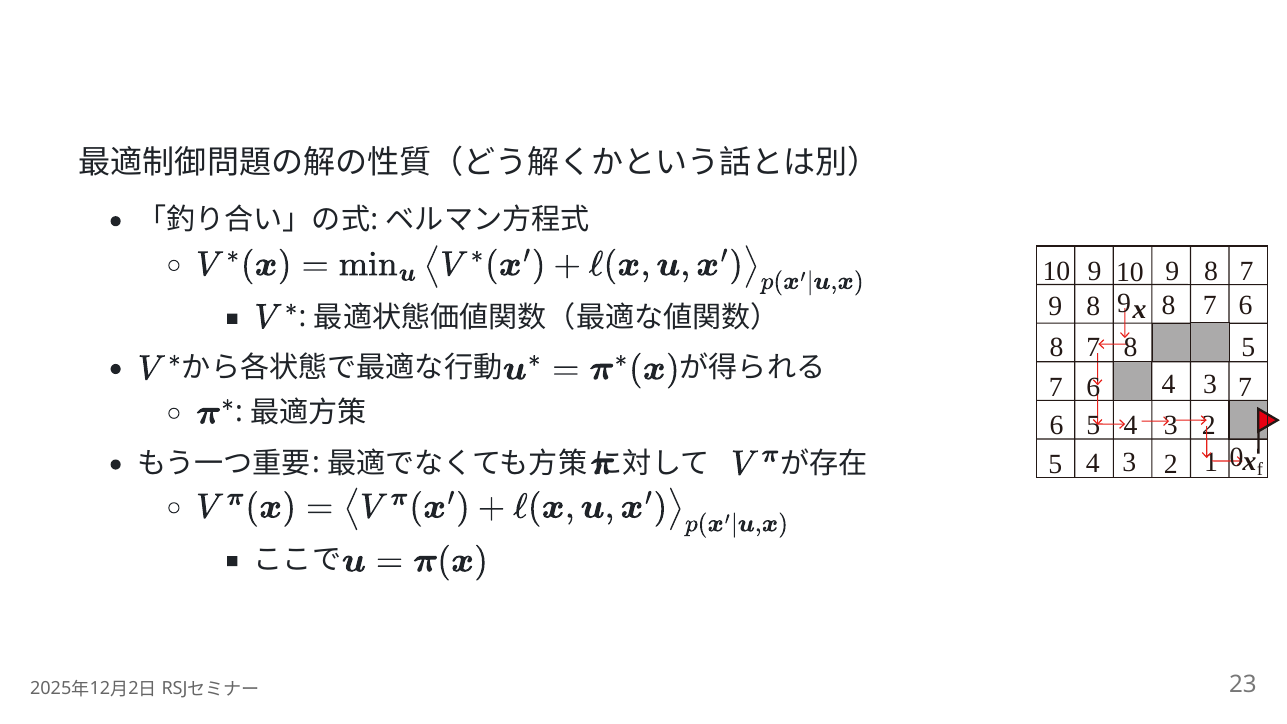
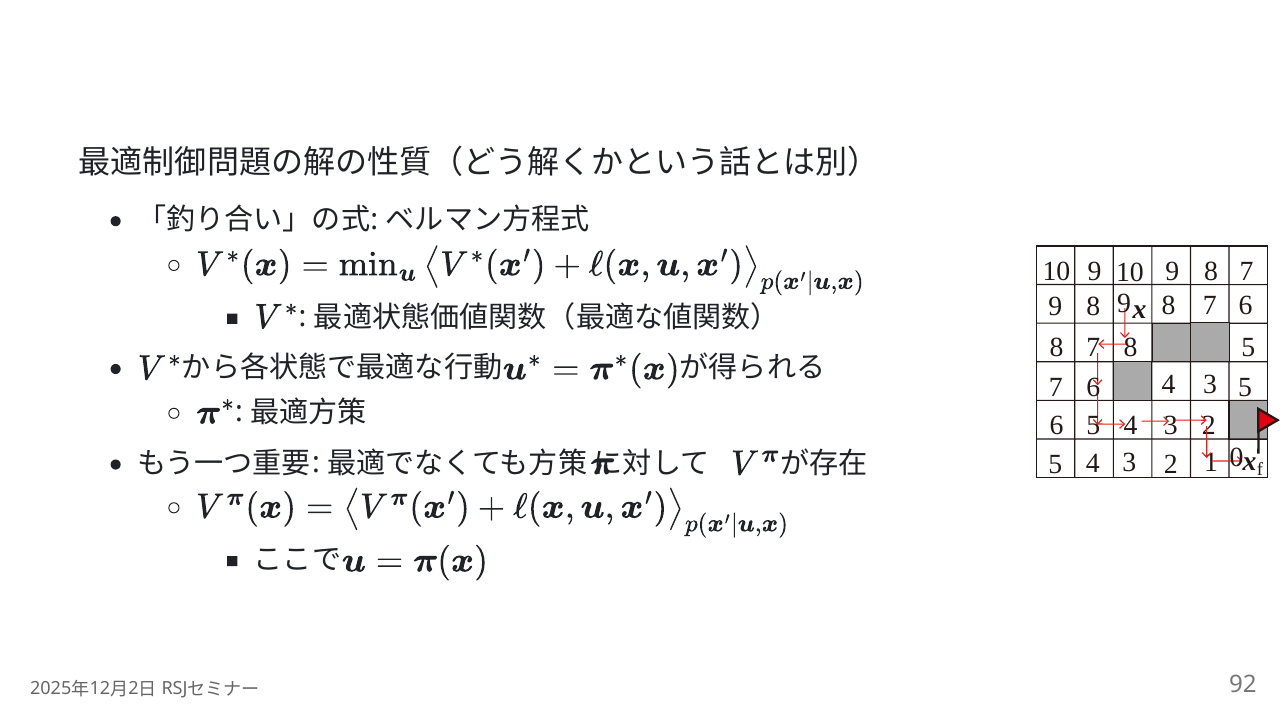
4 7: 7 -> 5 (1245, 387)
23: 23 -> 92 (1243, 684)
